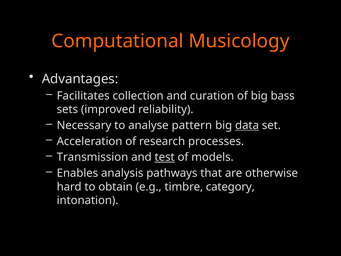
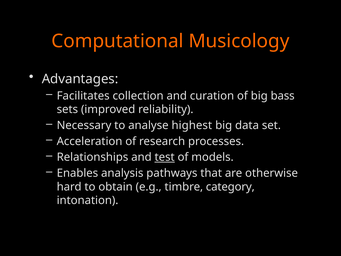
pattern: pattern -> highest (192, 125)
data underline: present -> none (247, 125)
Transmission: Transmission -> Relationships (92, 157)
